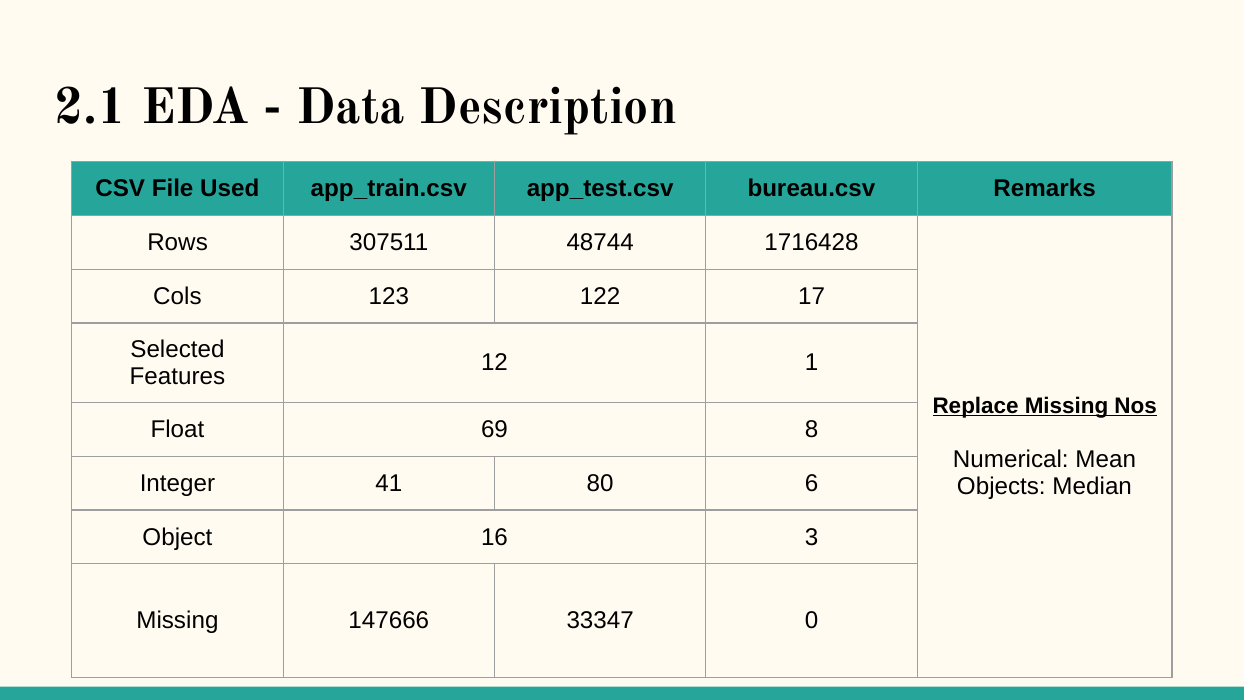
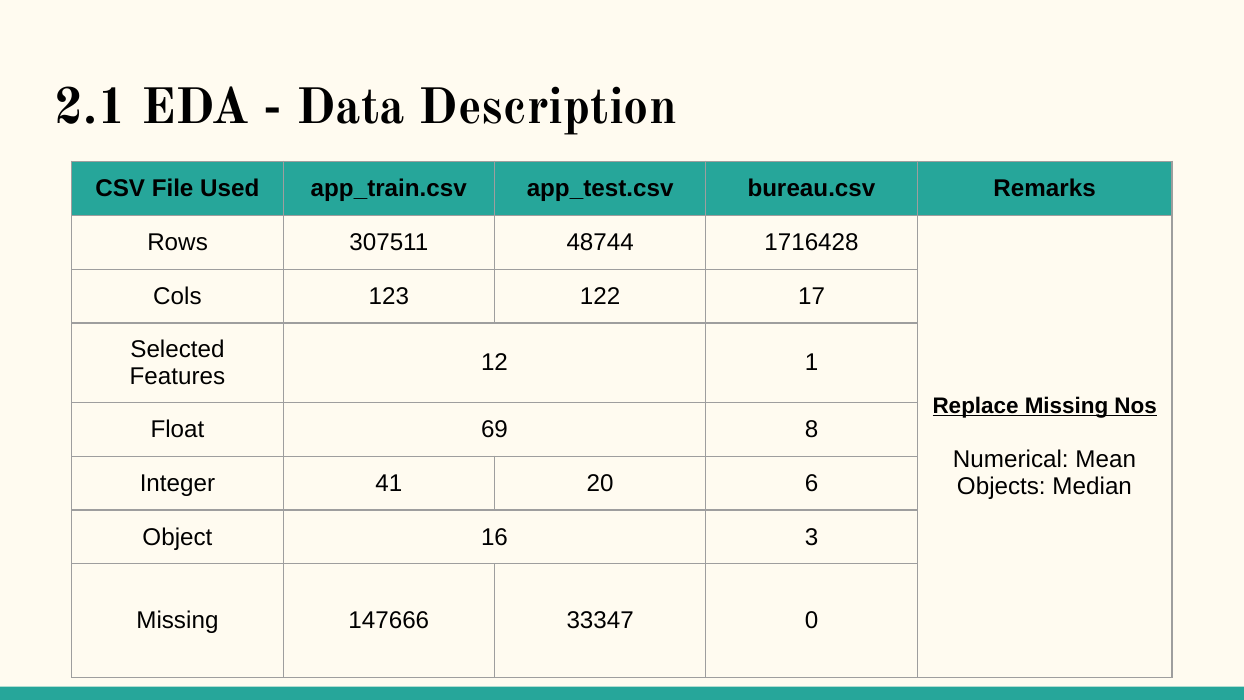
80: 80 -> 20 (600, 483)
